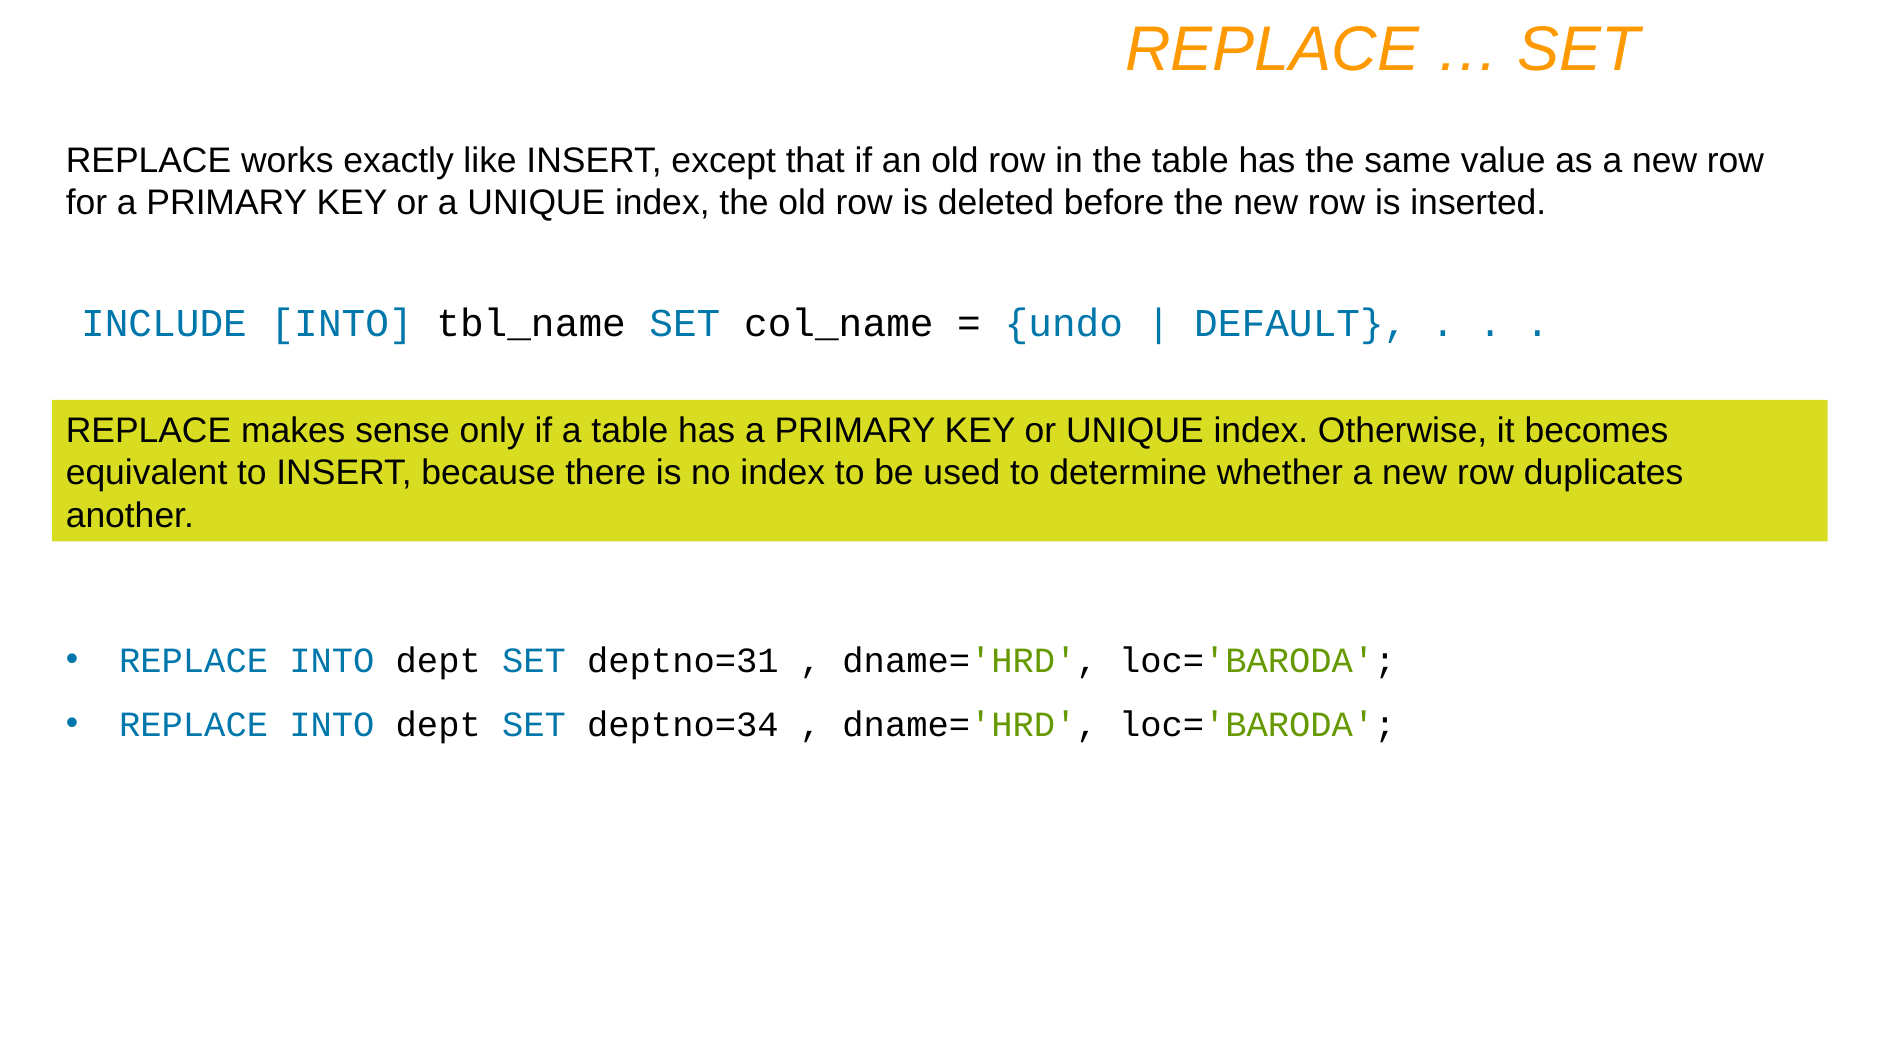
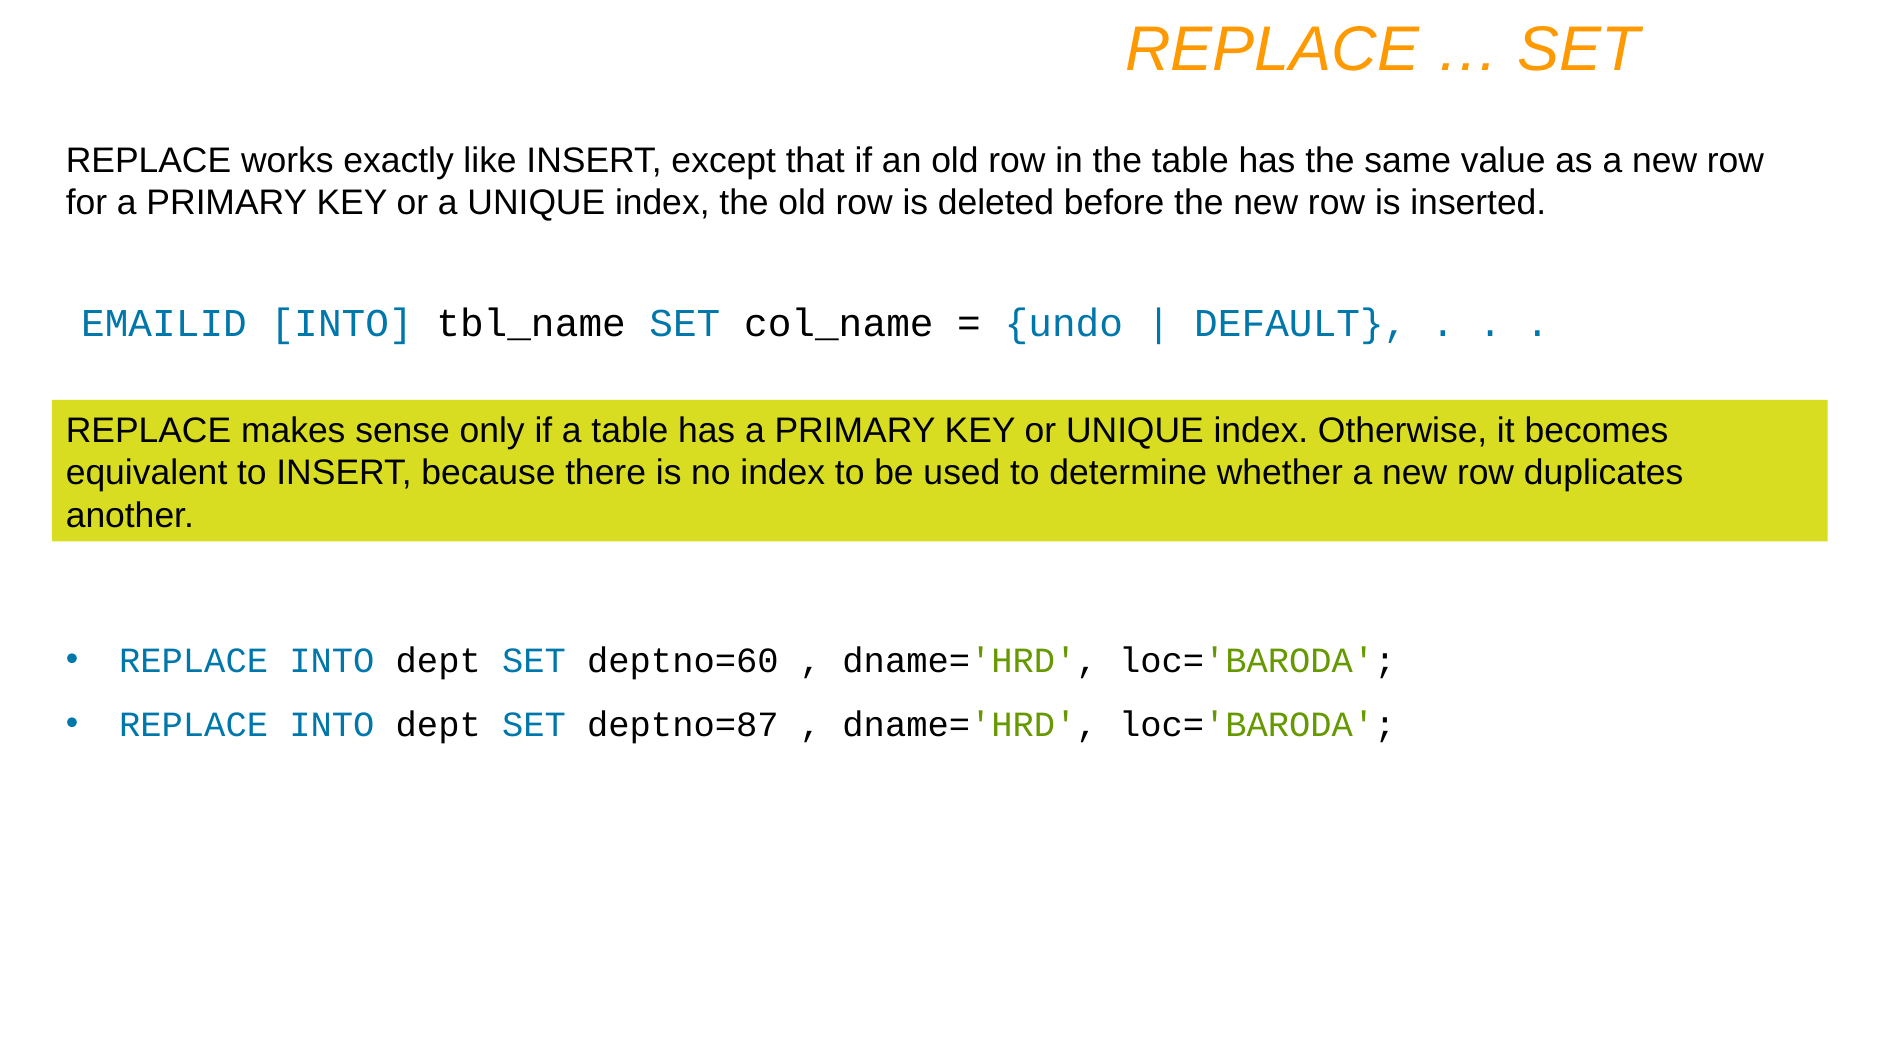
INCLUDE: INCLUDE -> EMAILID (164, 323)
deptno=31: deptno=31 -> deptno=60 (683, 661)
deptno=34: deptno=34 -> deptno=87 (683, 725)
